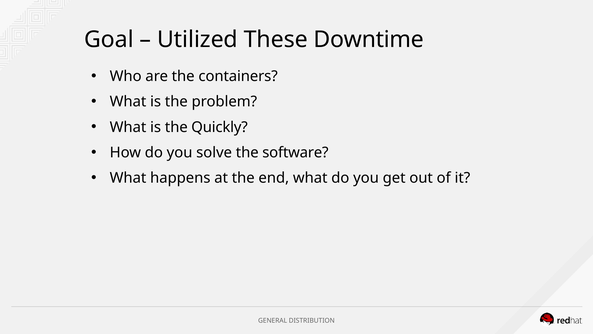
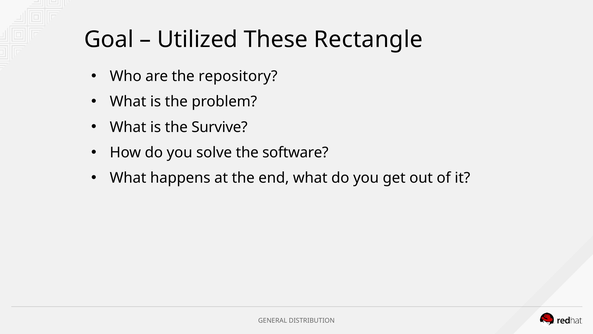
Downtime: Downtime -> Rectangle (368, 40)
containers: containers -> repository (238, 76)
Quickly: Quickly -> Survive (220, 127)
